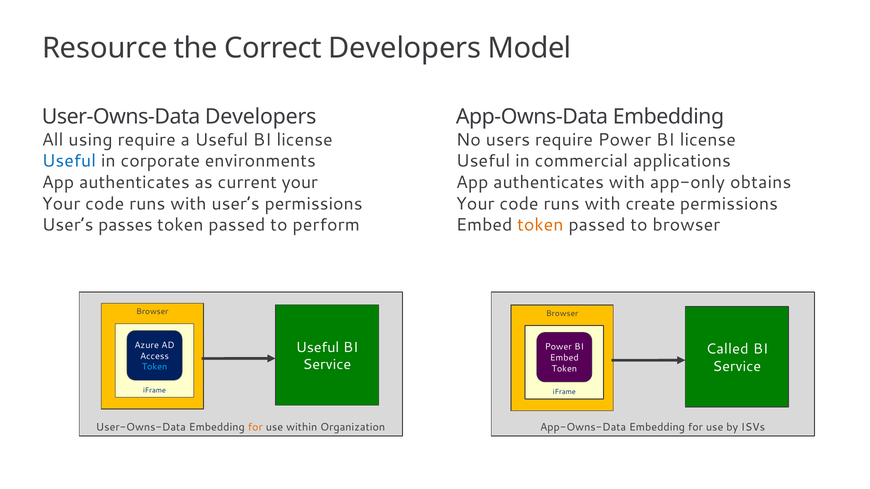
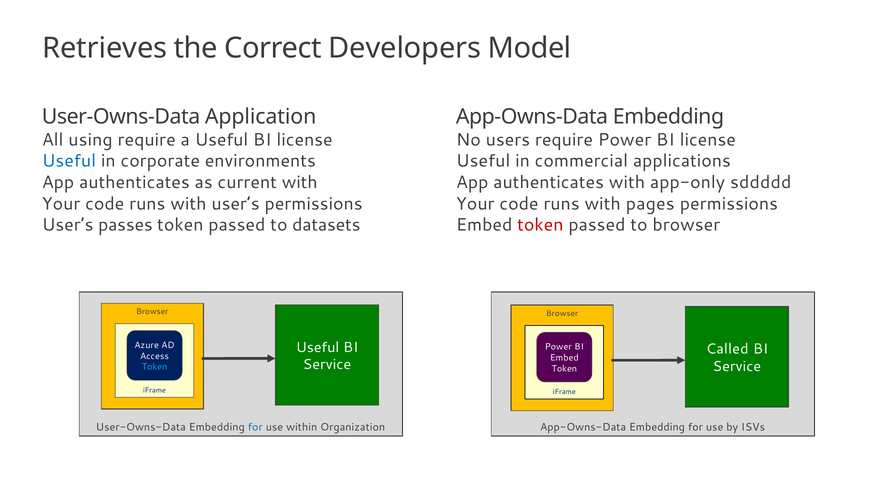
Resource: Resource -> Retrieves (105, 48)
User-Owns-Data Developers: Developers -> Application (261, 117)
current your: your -> with (300, 183)
obtains: obtains -> sddddd (761, 183)
create: create -> pages (650, 204)
perform: perform -> datasets (326, 225)
token colour: orange -> red (540, 225)
for colour: orange -> blue (255, 427)
